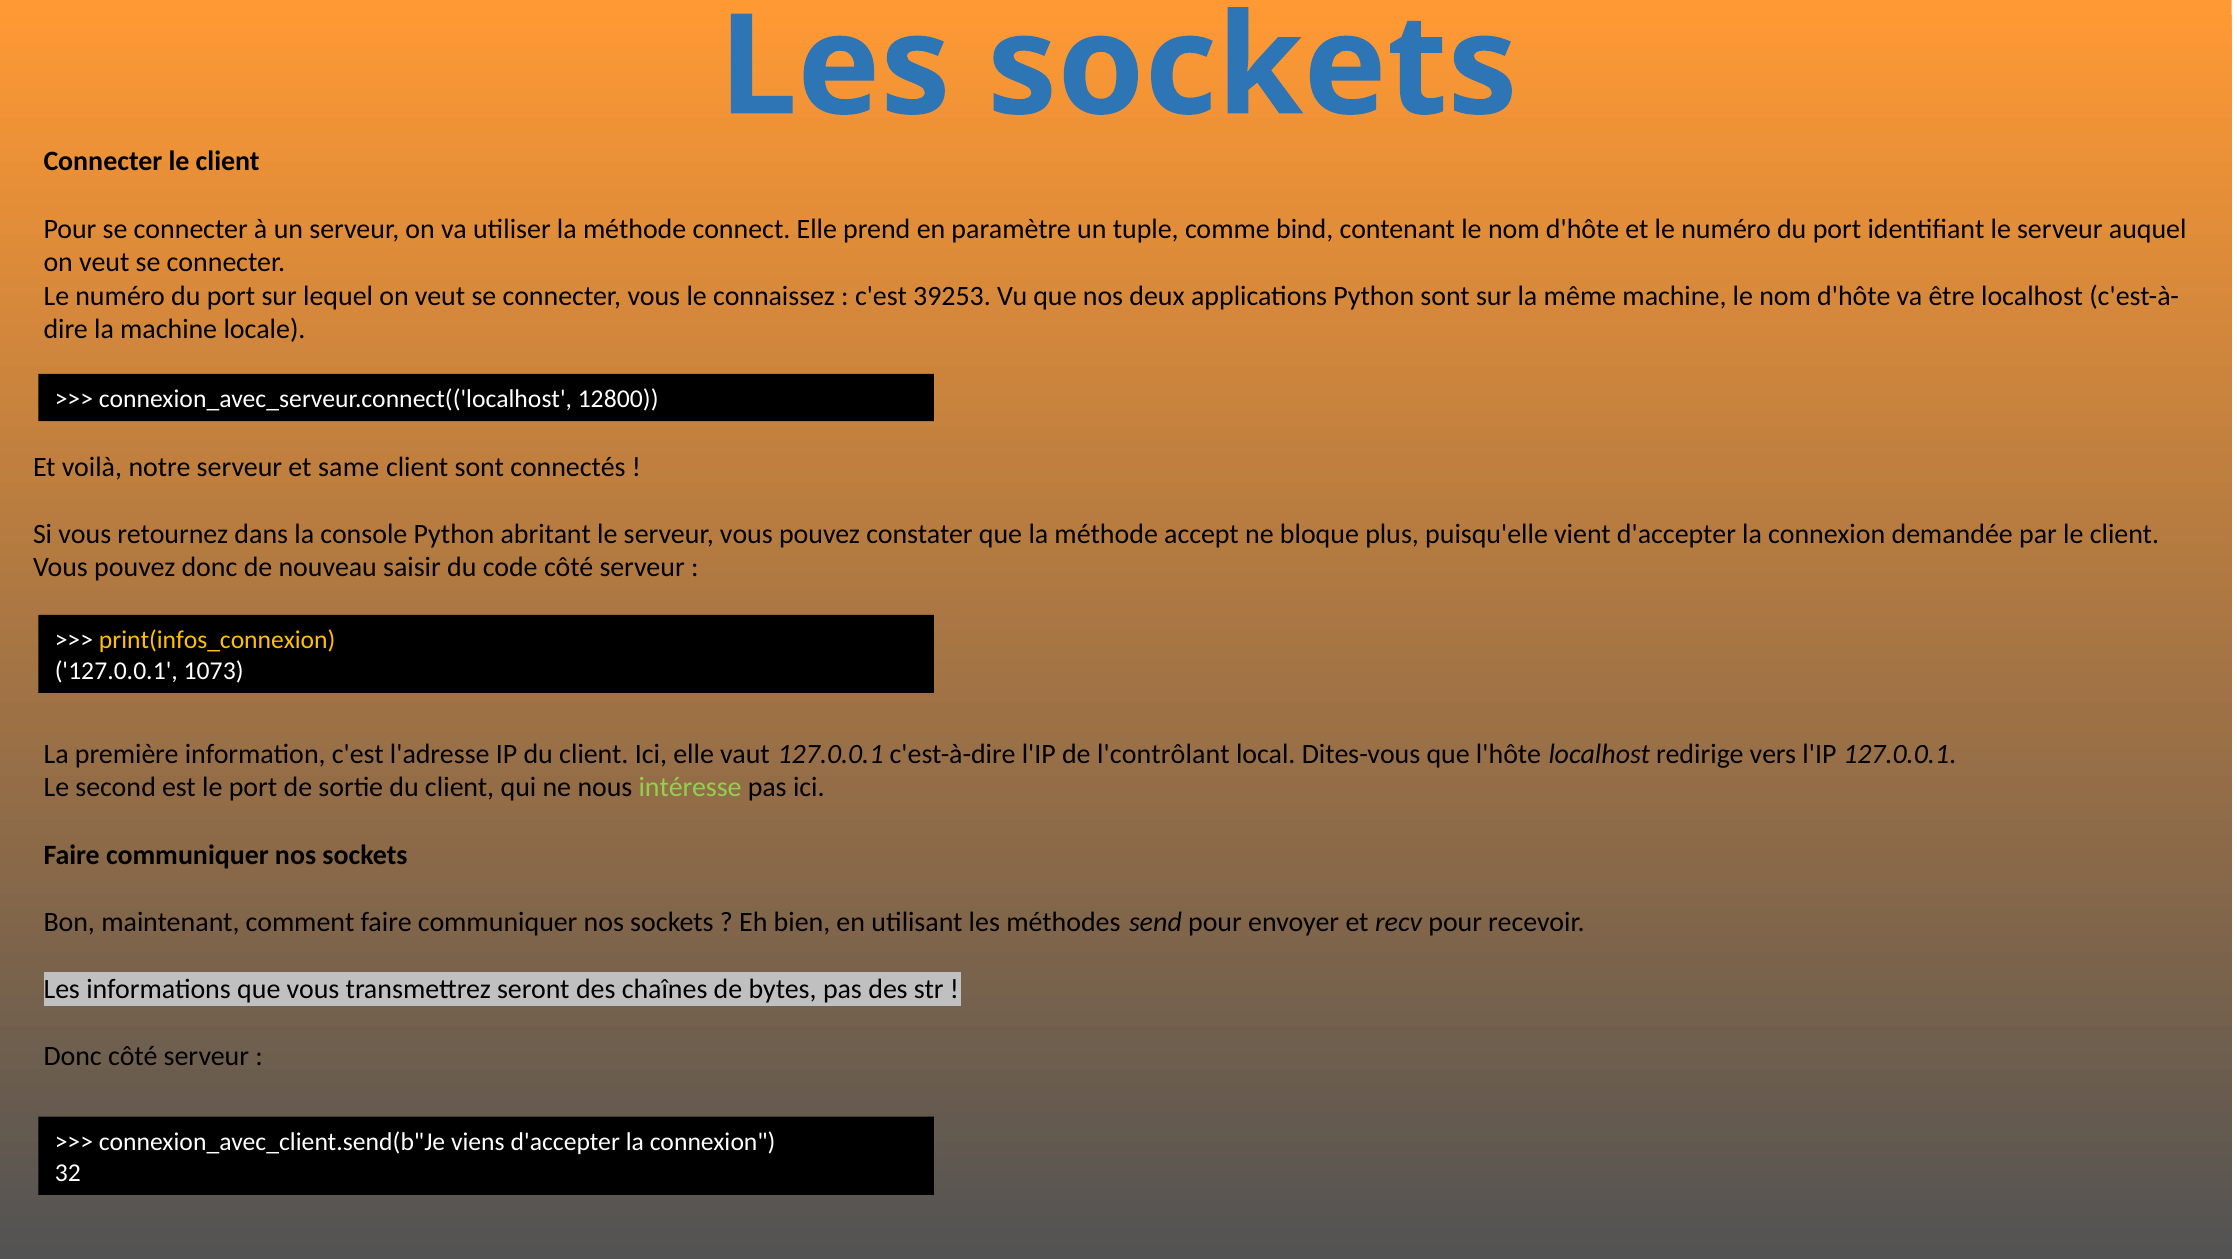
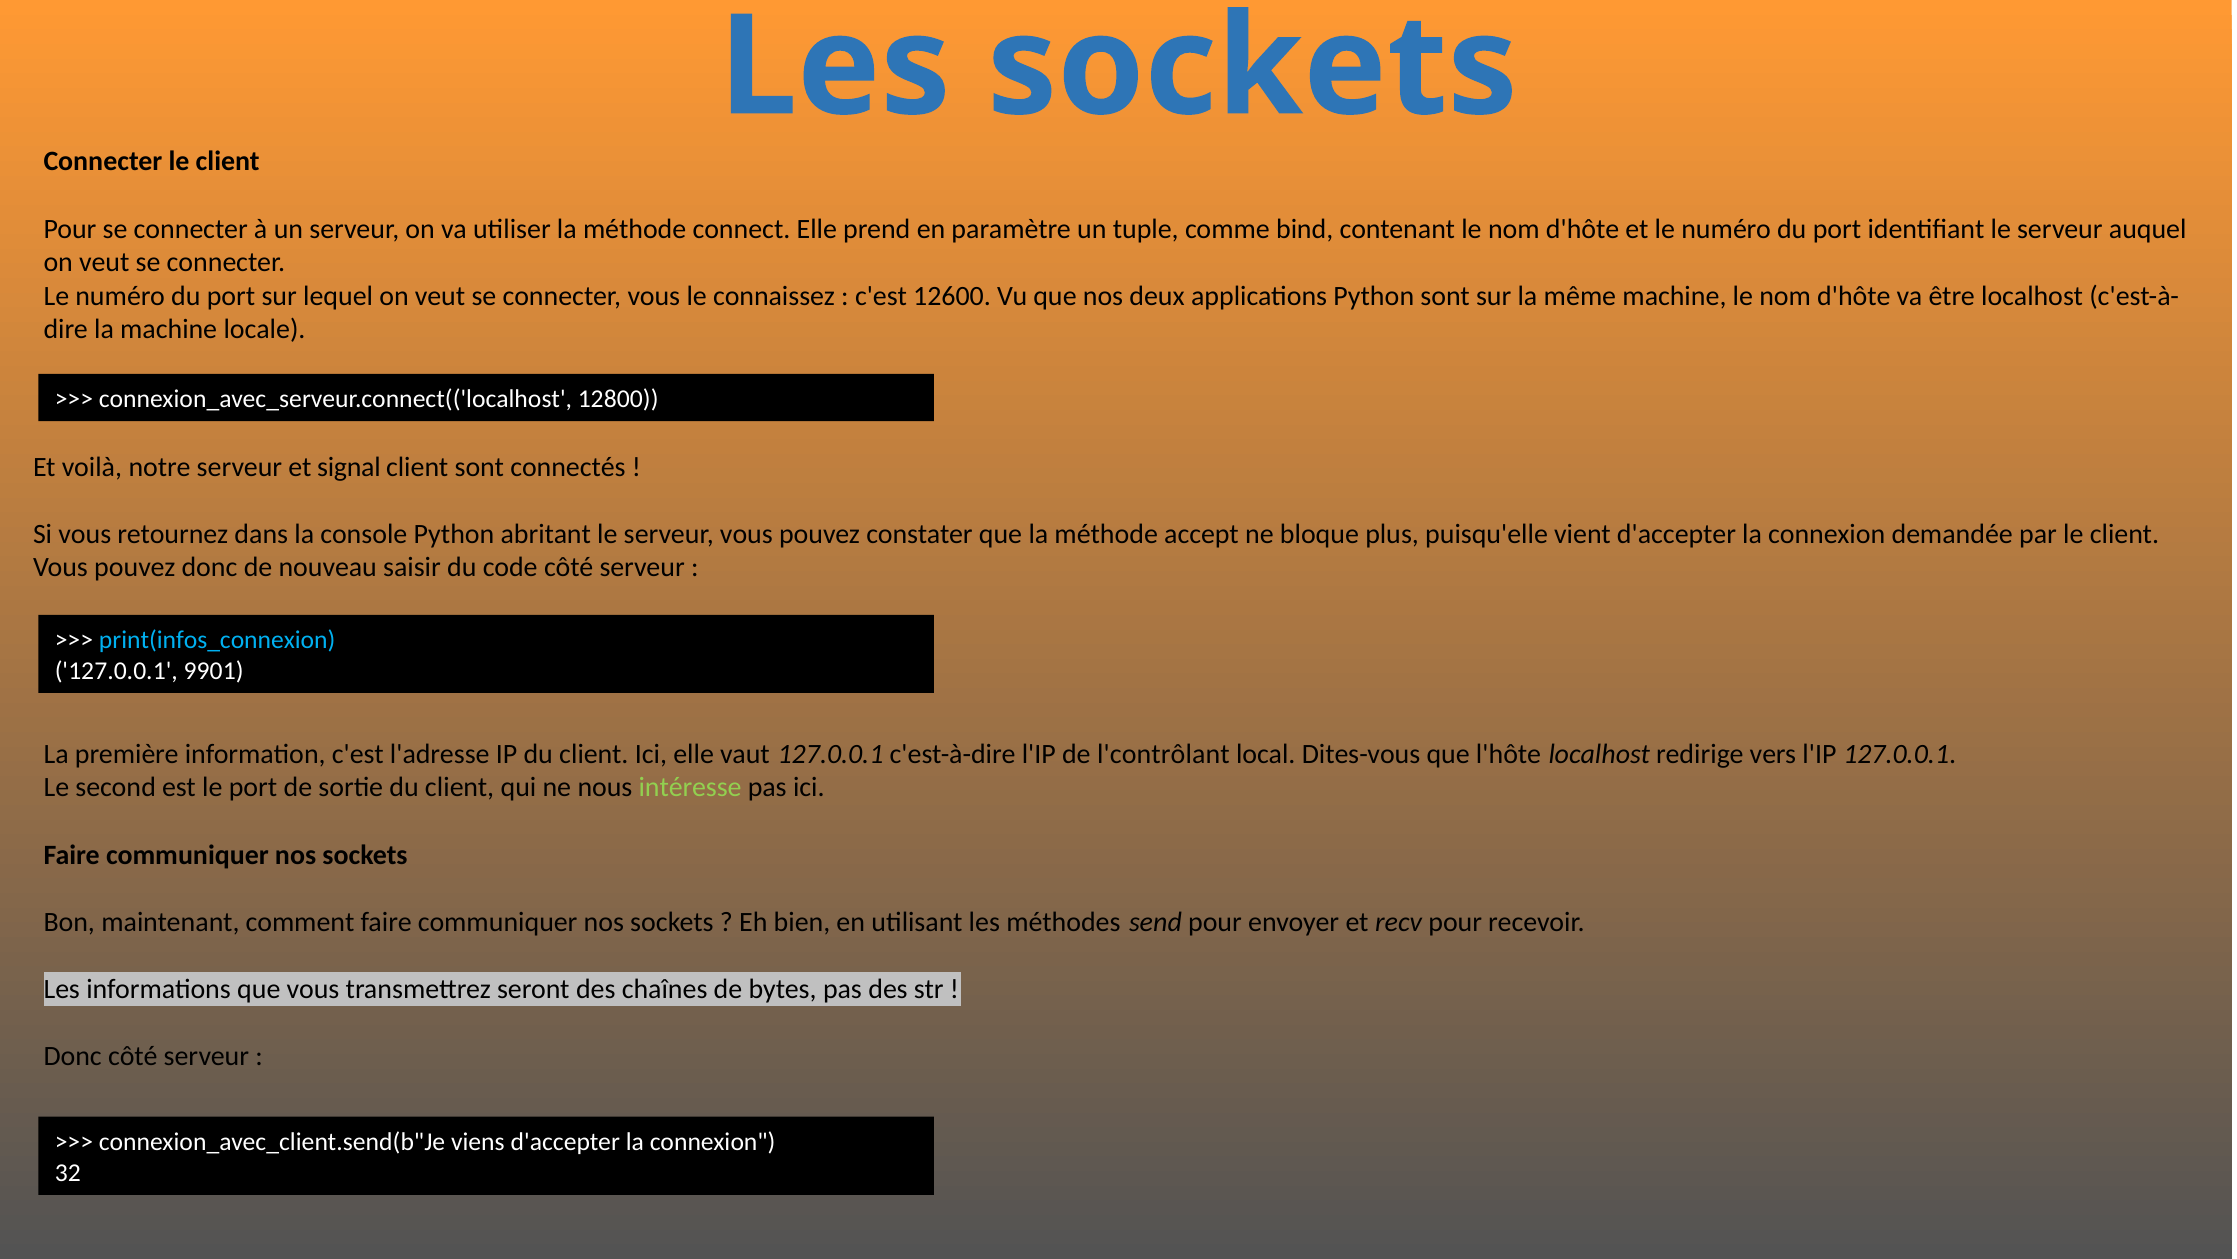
39253: 39253 -> 12600 (952, 296)
same: same -> signal (349, 467)
print(infos_connexion colour: yellow -> light blue (217, 640)
1073: 1073 -> 9901 (214, 671)
